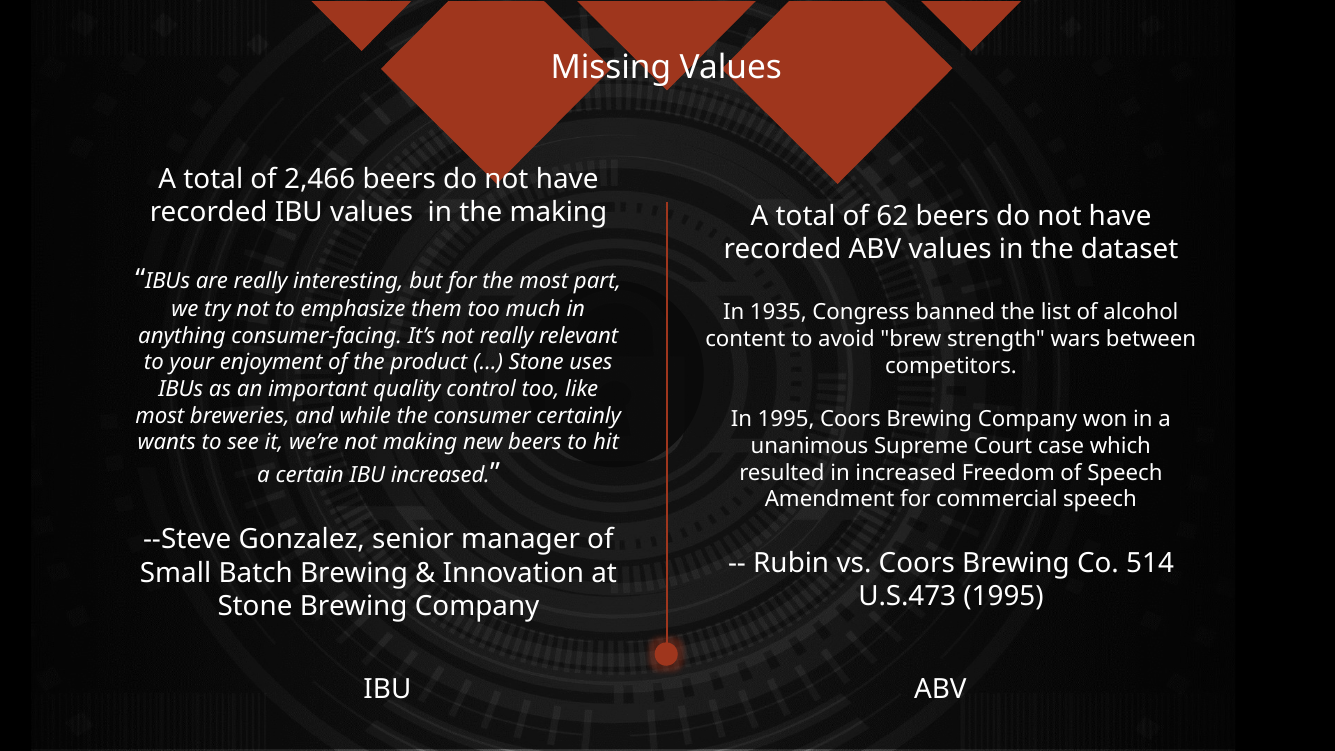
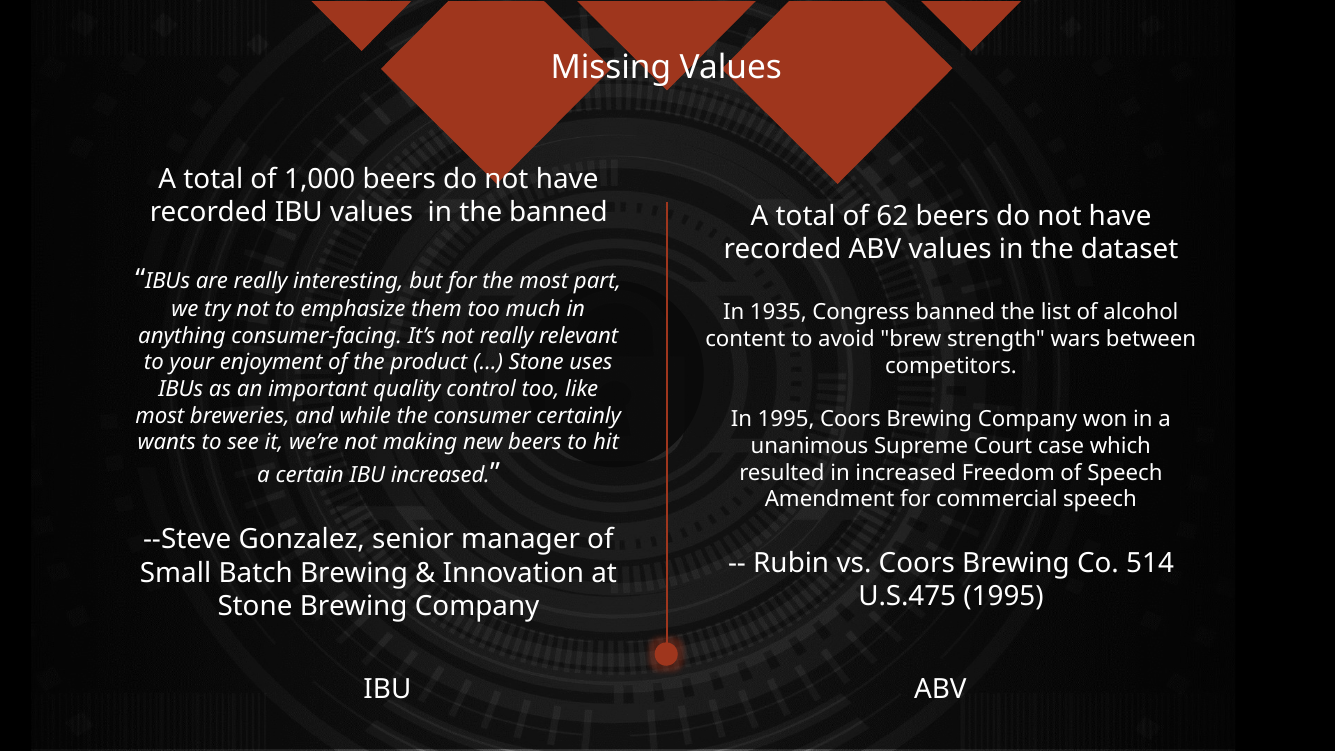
2,466: 2,466 -> 1,000 (320, 179)
the making: making -> banned (558, 213)
U.S.473: U.S.473 -> U.S.475 (907, 597)
